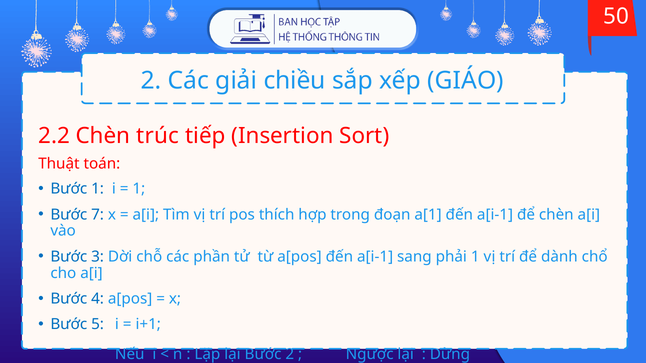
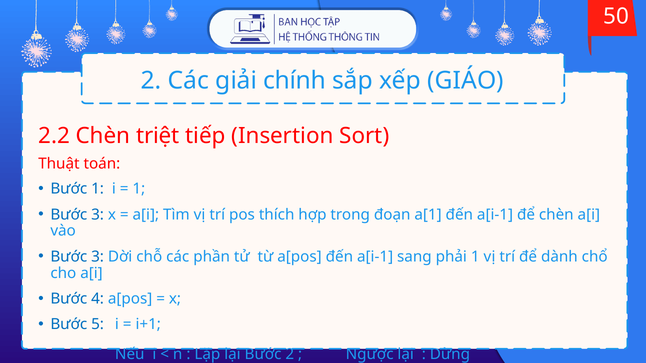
chiều: chiều -> chính (295, 80)
trúc: trúc -> triệt (158, 136)
7: 7 -> 3 (98, 215)
